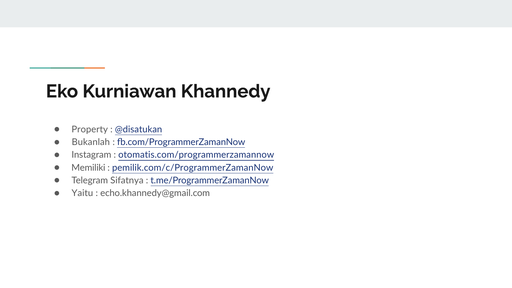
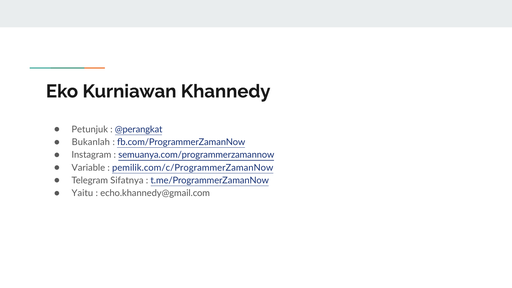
Property: Property -> Petunjuk (90, 129)
@disatukan: @disatukan -> @perangkat (139, 129)
otomatis.com/programmerzamannow: otomatis.com/programmerzamannow -> semuanya.com/programmerzamannow (196, 155)
Memiliki: Memiliki -> Variable (88, 168)
